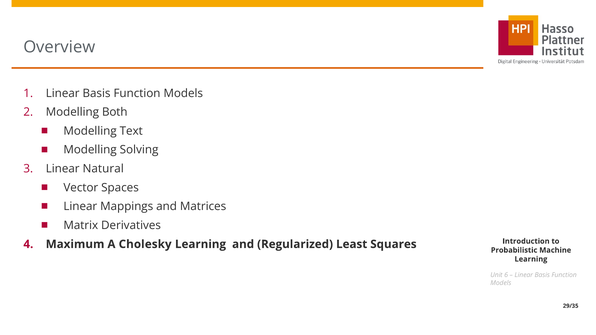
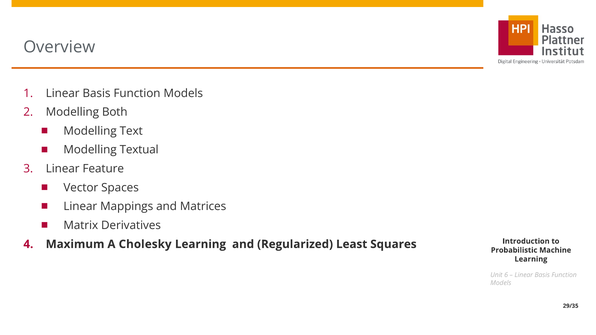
Solving: Solving -> Textual (139, 150)
Natural: Natural -> Feature (103, 169)
